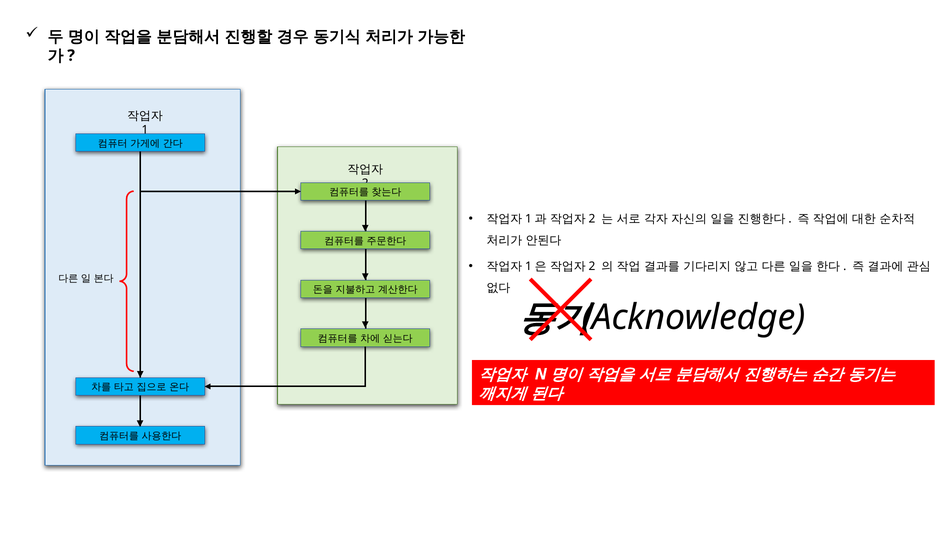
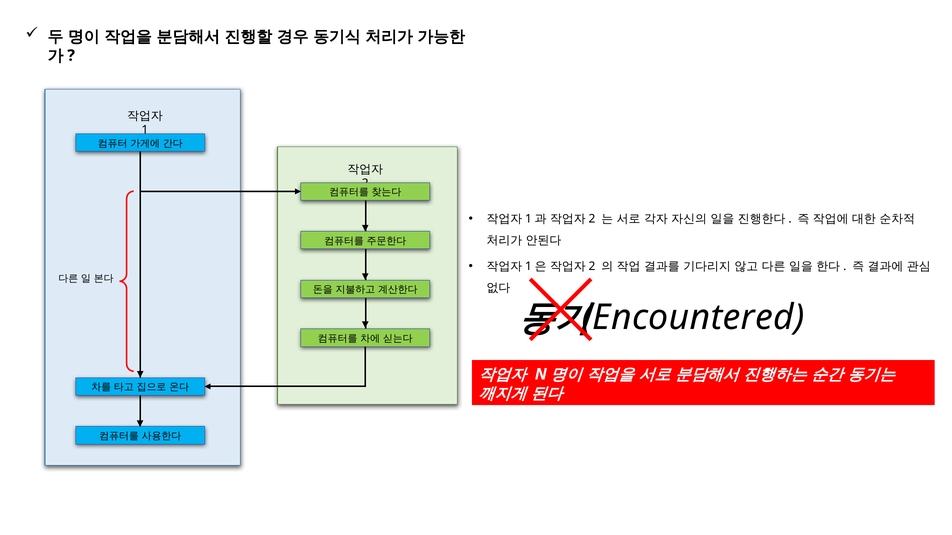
Acknowledge: Acknowledge -> Encountered (693, 318)
